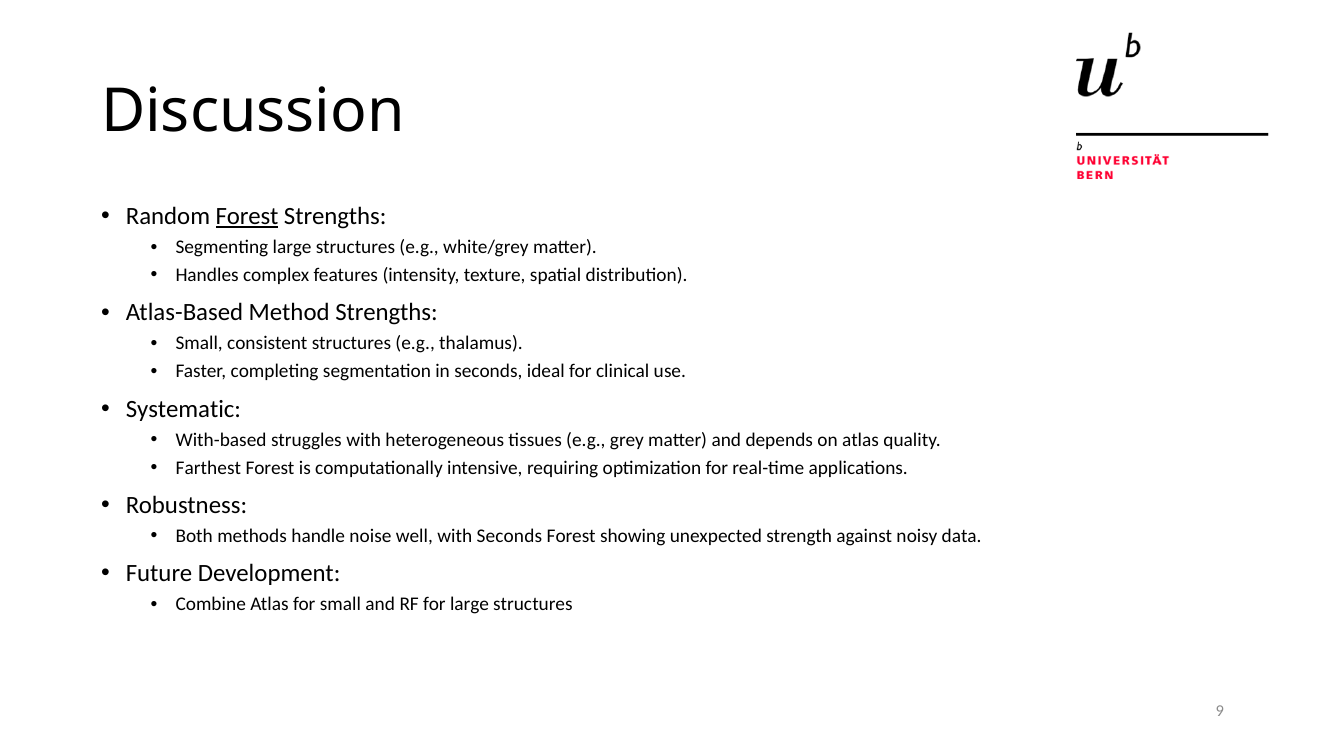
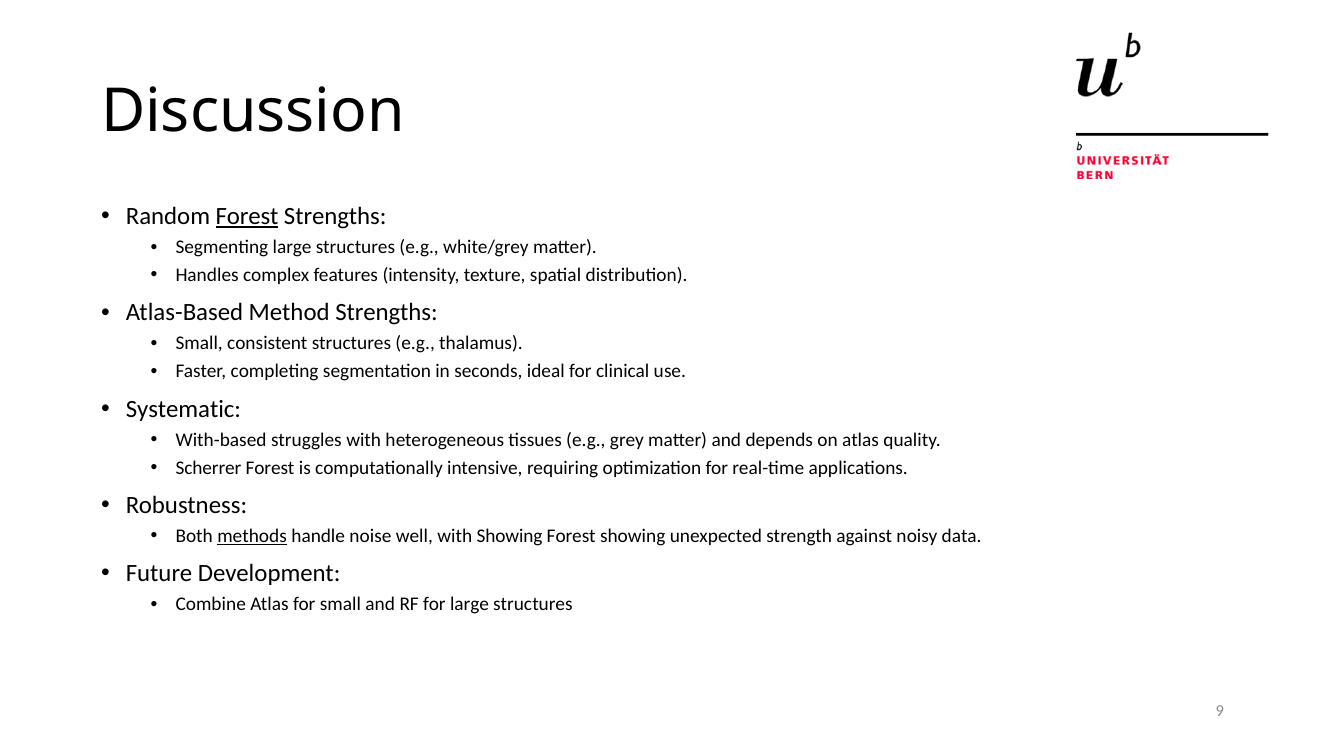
Farthest: Farthest -> Scherrer (208, 468)
methods underline: none -> present (252, 536)
with Seconds: Seconds -> Showing (509, 536)
